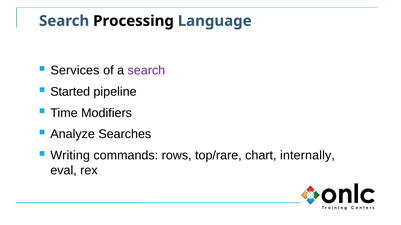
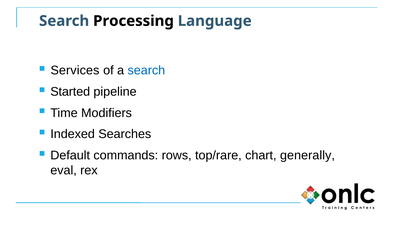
search colour: purple -> blue (146, 71)
Analyze: Analyze -> Indexed (73, 134)
Writing: Writing -> Default (70, 156)
internally: internally -> generally (307, 156)
